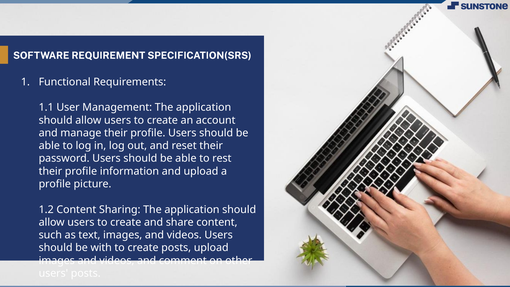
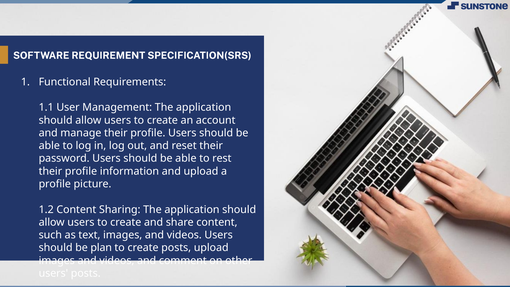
with: with -> plan (101, 248)
